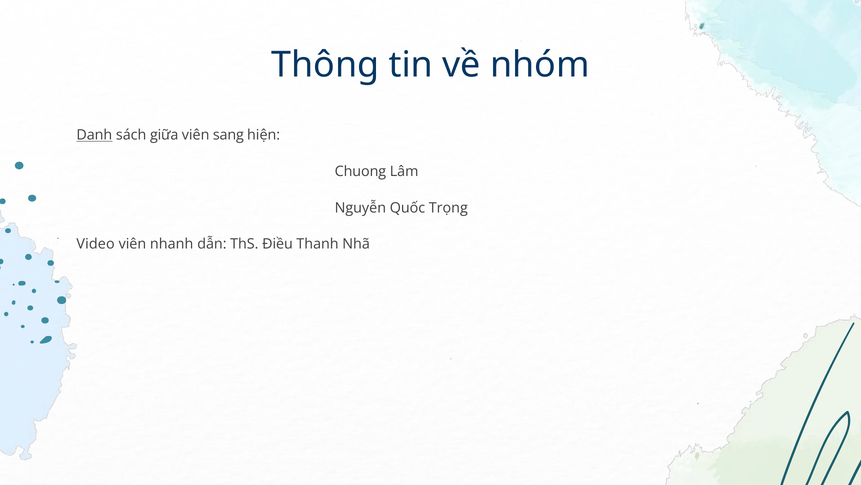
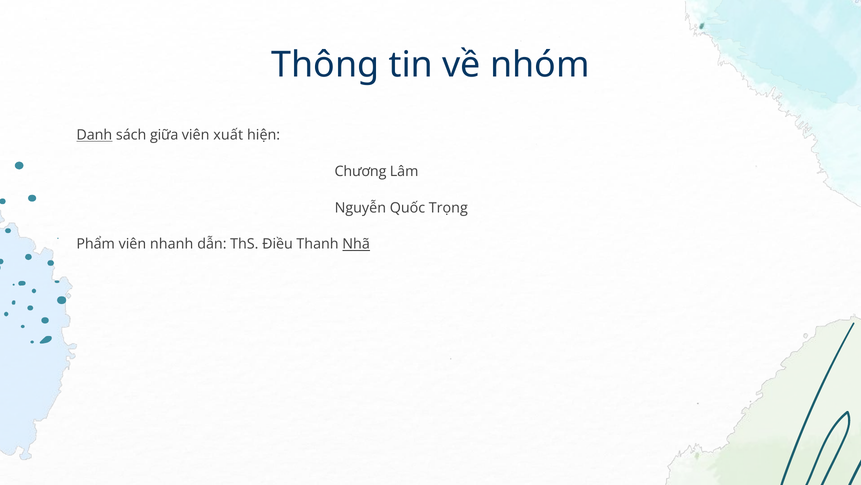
sang: sang -> xuất (228, 135)
Chuong: Chuong -> Chương (360, 171)
Video: Video -> Phẩm (96, 244)
Nhã underline: none -> present (356, 244)
